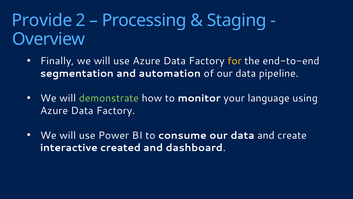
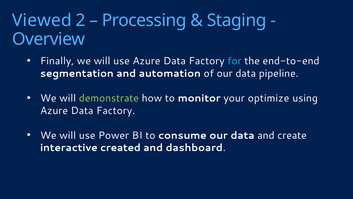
Provide: Provide -> Viewed (42, 20)
for colour: yellow -> light blue (235, 61)
language: language -> optimize (269, 98)
